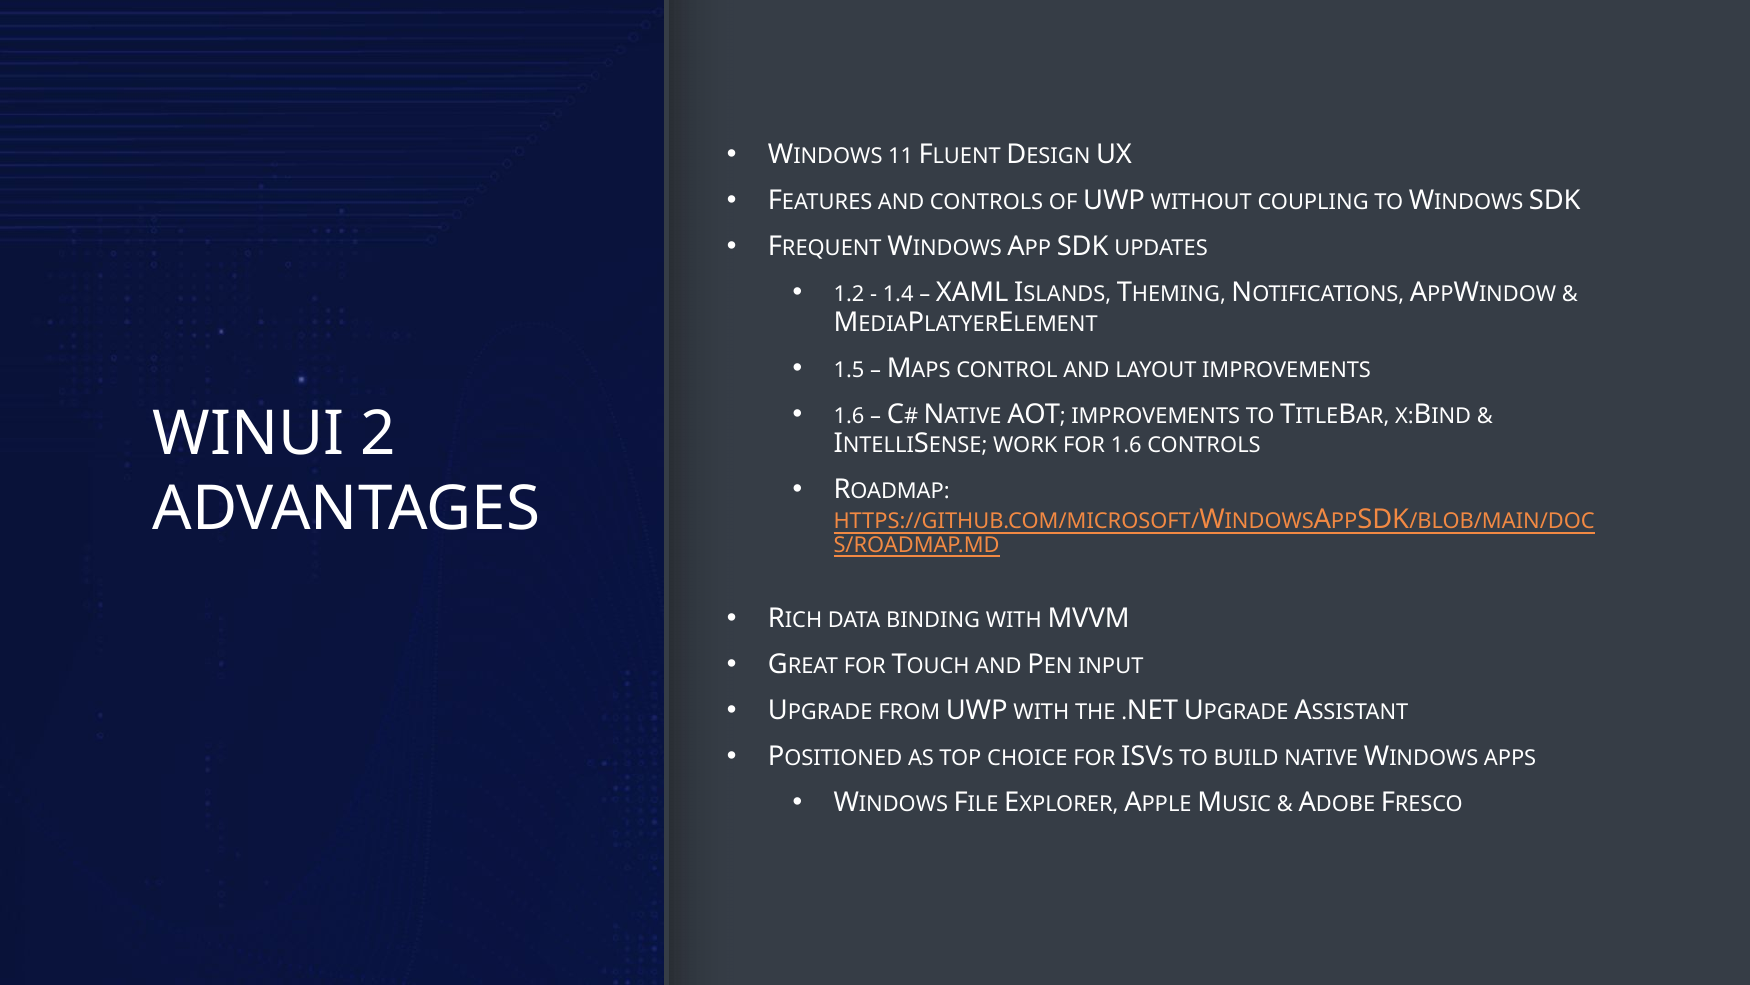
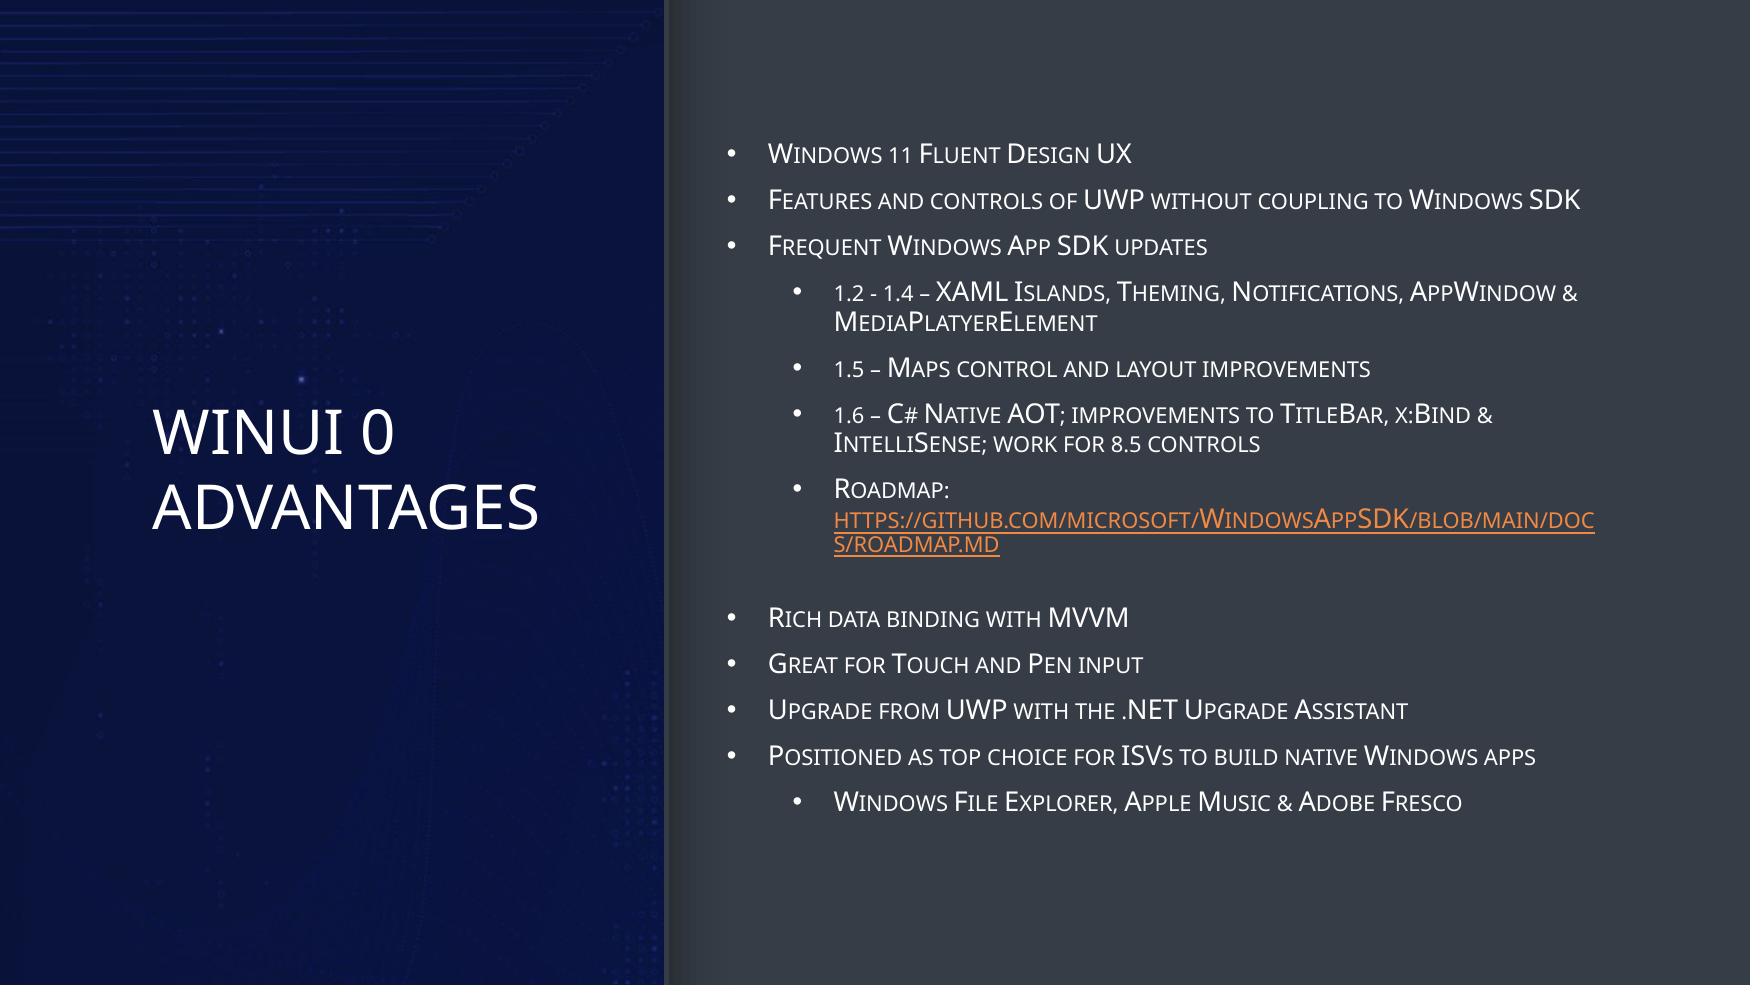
2: 2 -> 0 (378, 434)
FOR 1.6: 1.6 -> 8.5 (1126, 445)
